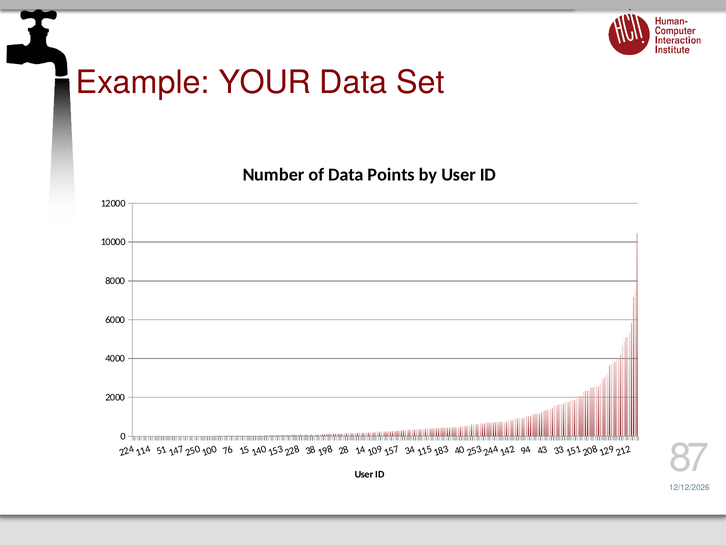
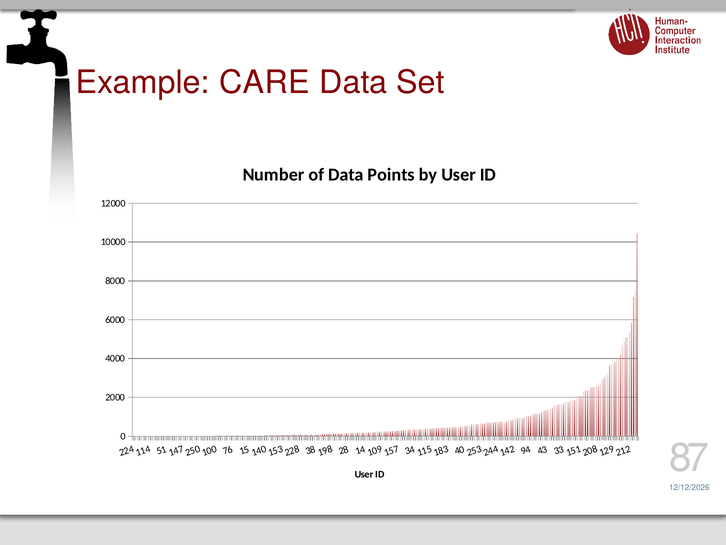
YOUR: YOUR -> CARE (264, 82)
